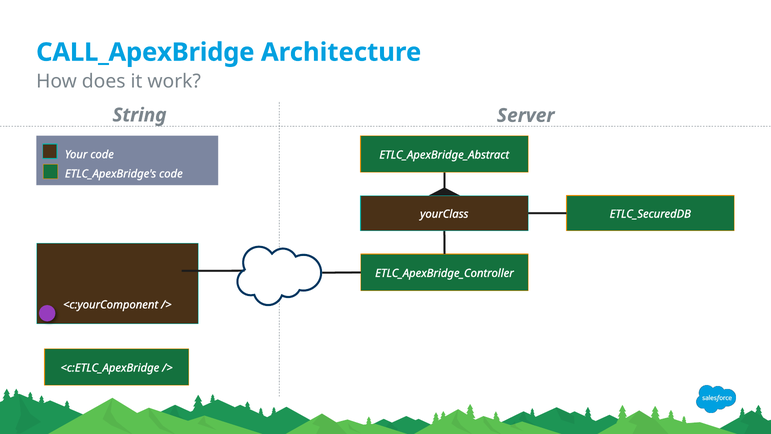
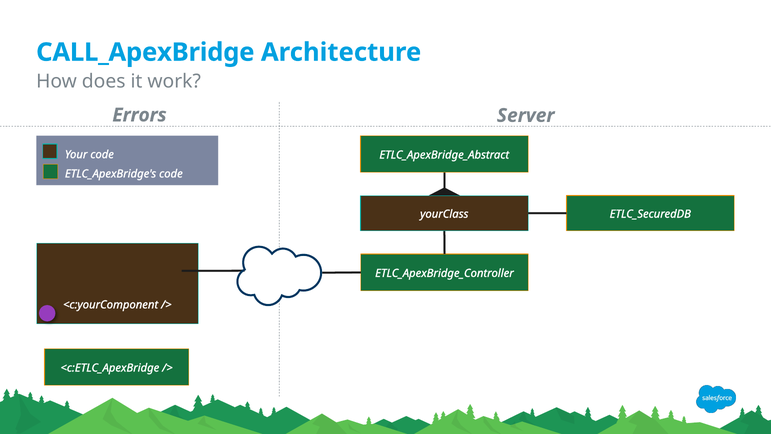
String: String -> Errors (139, 115)
